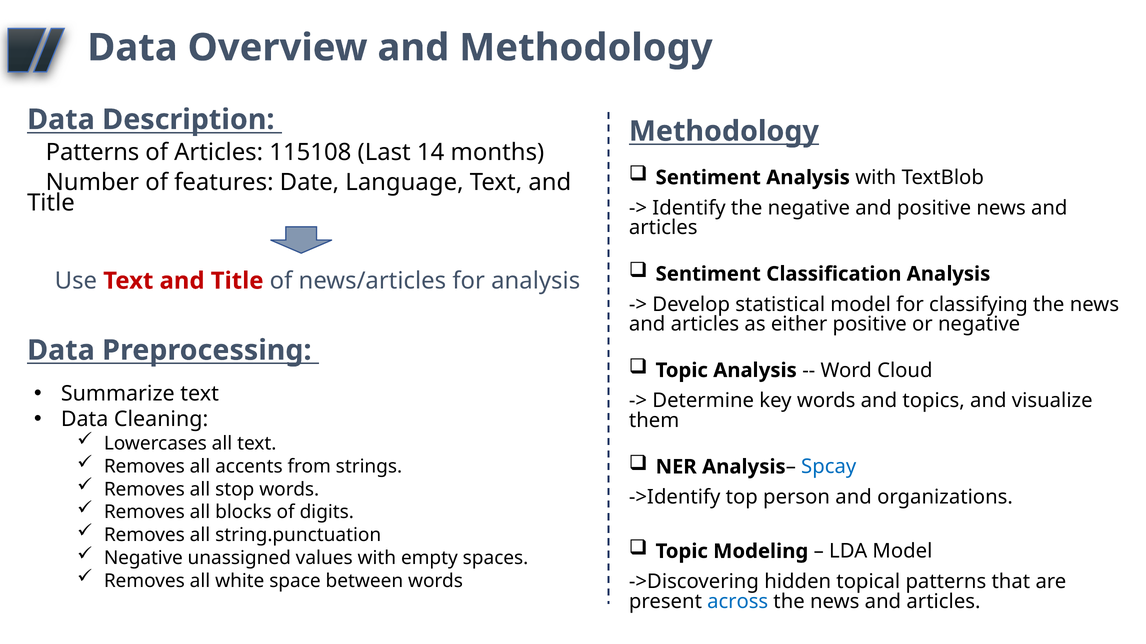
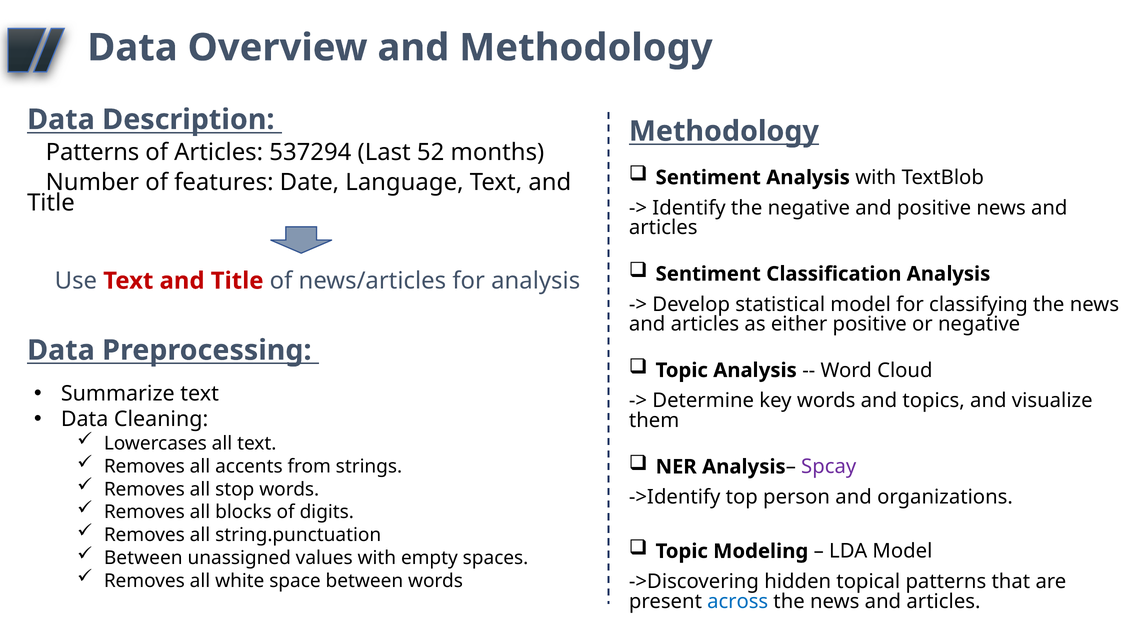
115108: 115108 -> 537294 (310, 152)
14: 14 -> 52 (431, 152)
Spcay colour: blue -> purple (829, 467)
Negative: Negative -> Between (143, 558)
